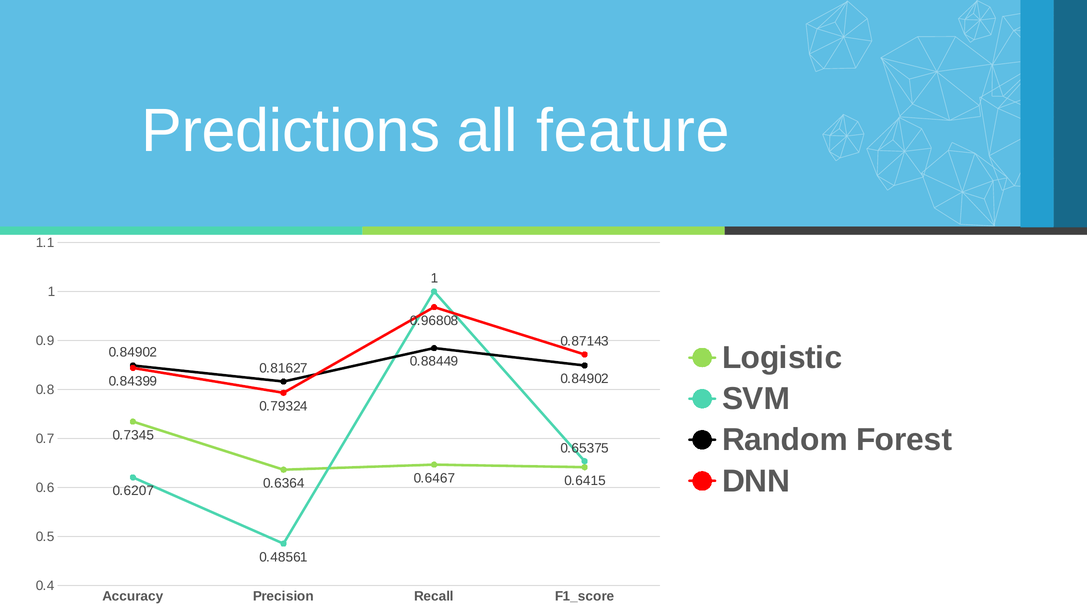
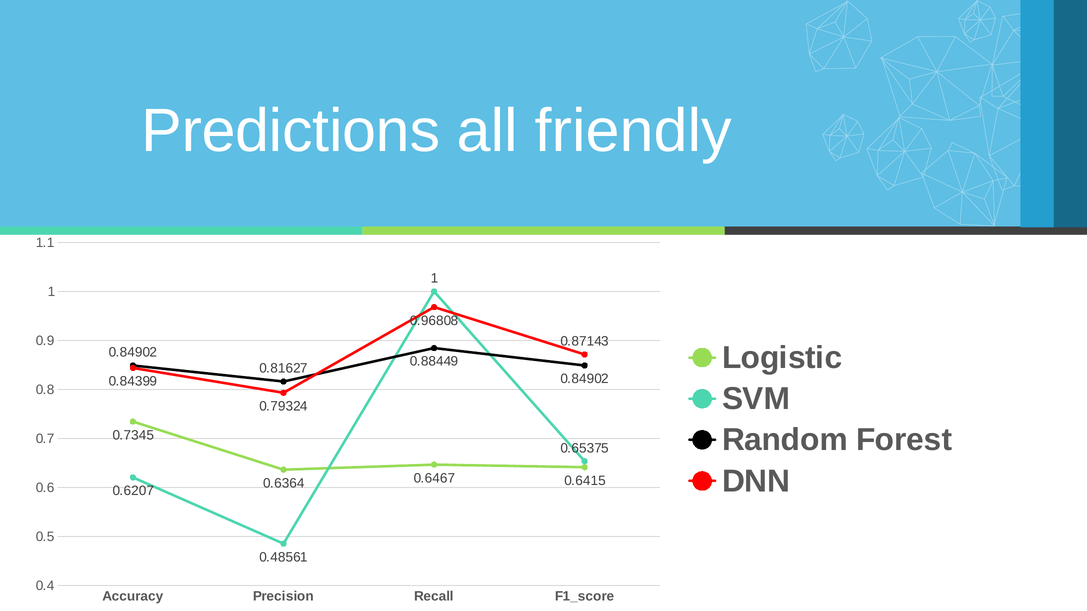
feature: feature -> friendly (633, 131)
